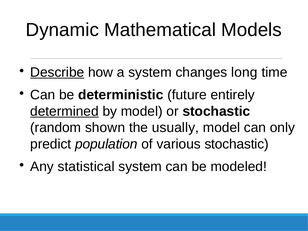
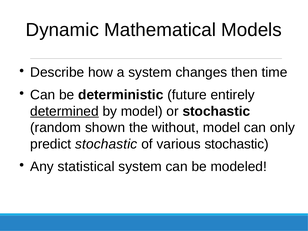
Describe underline: present -> none (57, 72)
long: long -> then (244, 72)
usually: usually -> without (175, 128)
predict population: population -> stochastic (106, 144)
